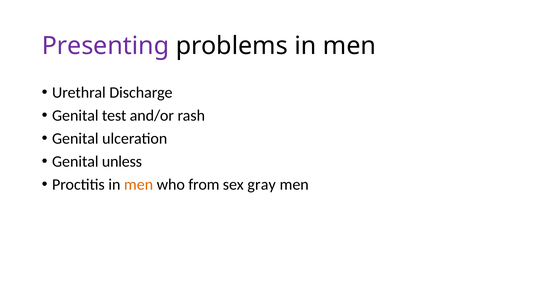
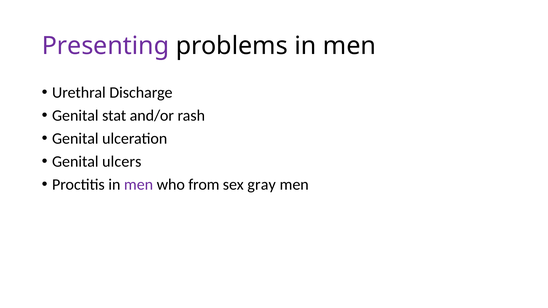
test: test -> stat (114, 116)
unless: unless -> ulcers (122, 162)
men colour: orange -> purple (139, 185)
